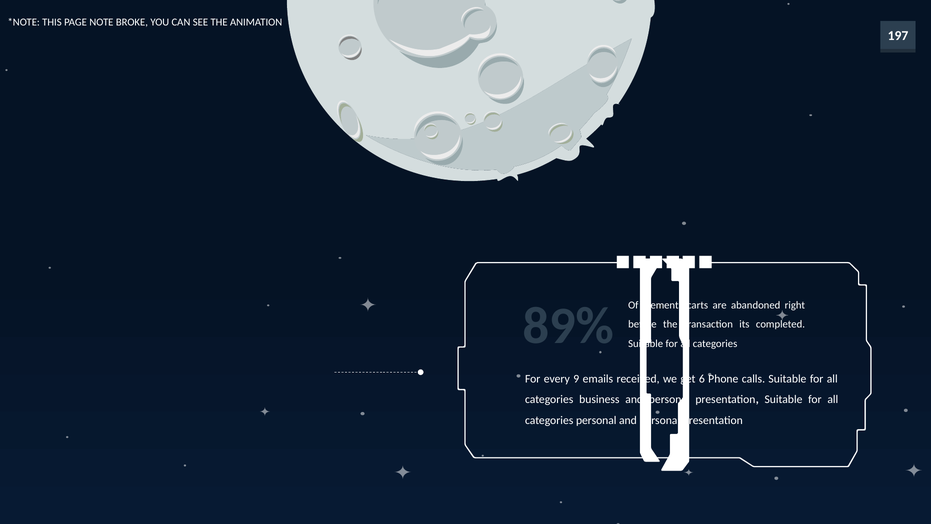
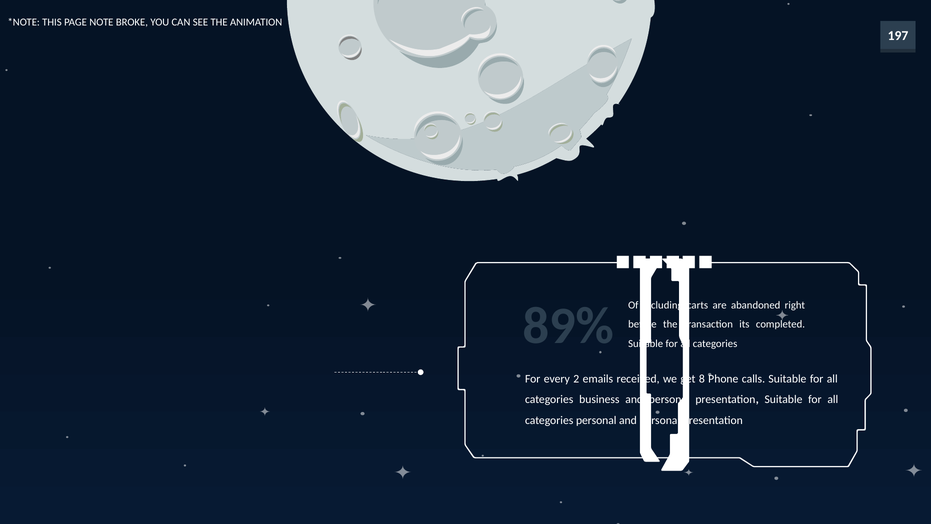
elements: elements -> including (663, 305)
9: 9 -> 2 (576, 378)
6: 6 -> 8 (702, 378)
